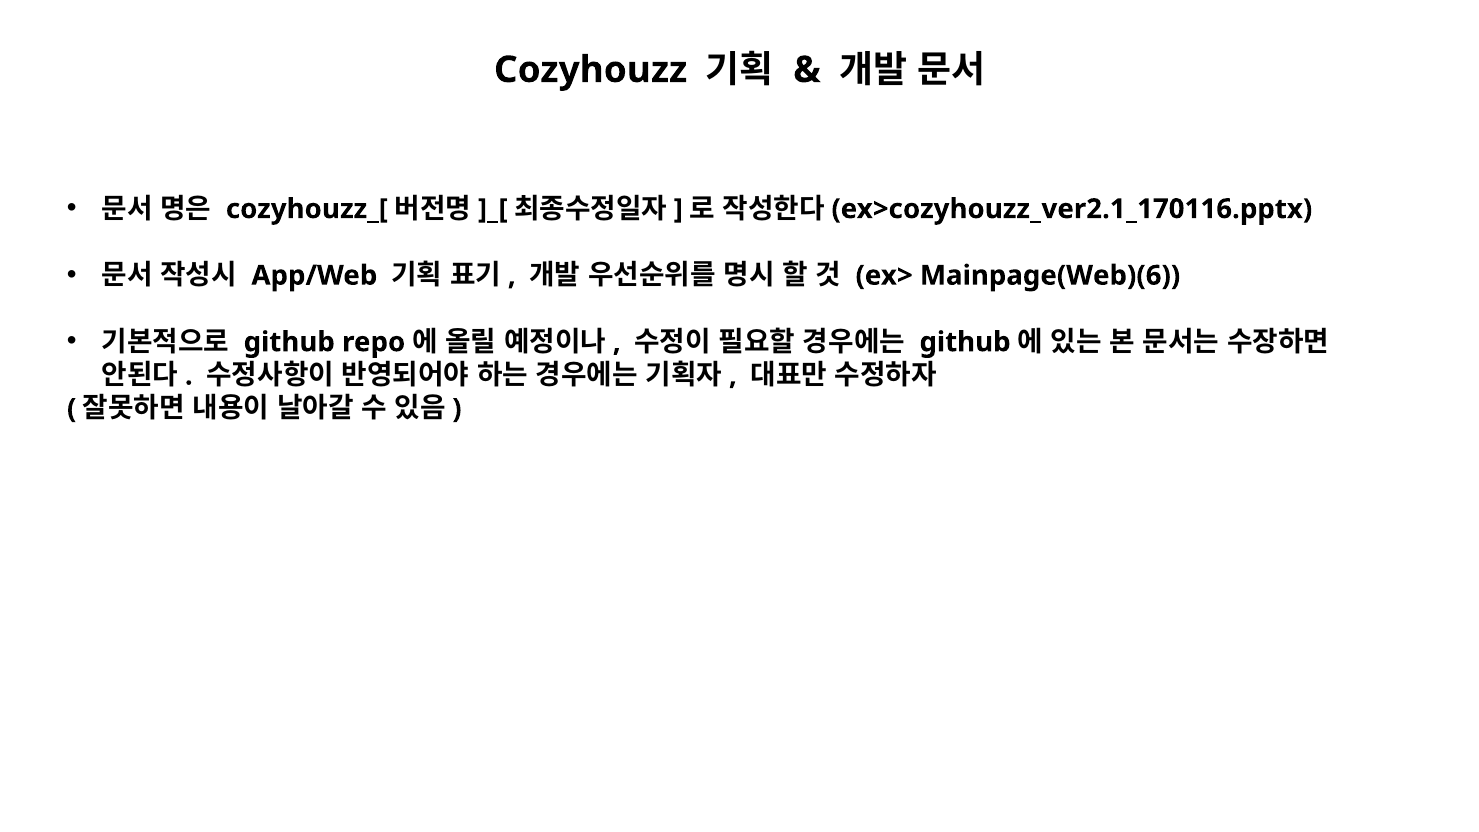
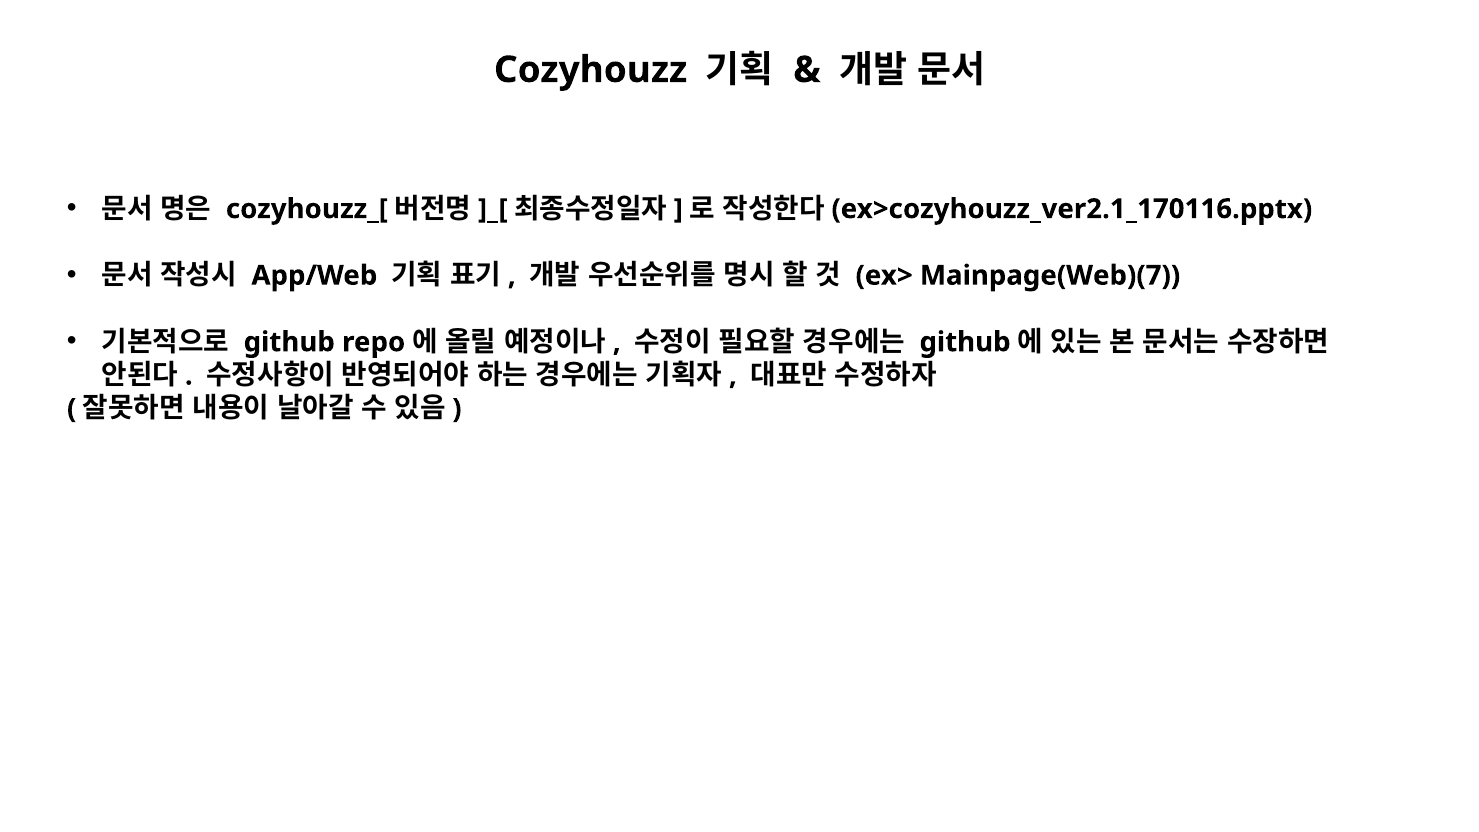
Mainpage(Web)(6: Mainpage(Web)(6 -> Mainpage(Web)(7 (1050, 276)
